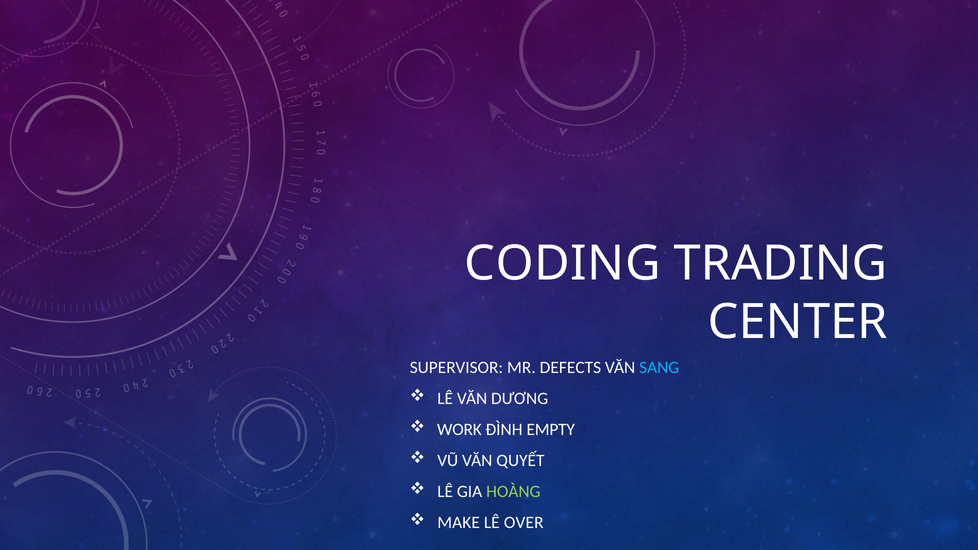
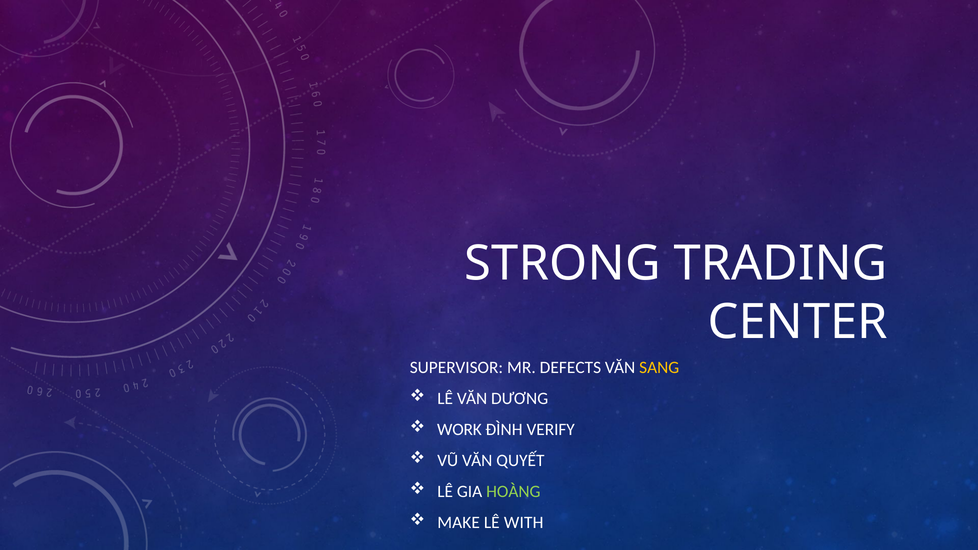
CODING: CODING -> STRONG (563, 263)
SANG colour: light blue -> yellow (659, 368)
EMPTY: EMPTY -> VERIFY (551, 430)
OVER: OVER -> WITH (524, 523)
